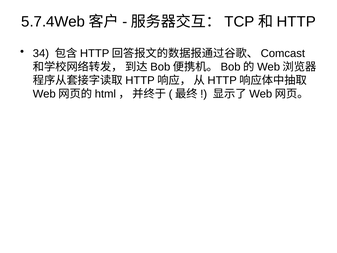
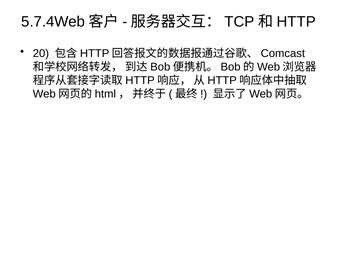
34: 34 -> 20 (41, 53)
